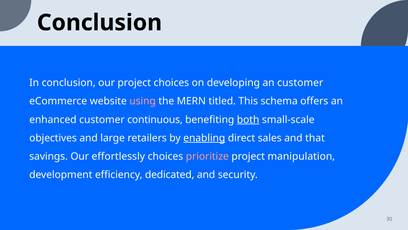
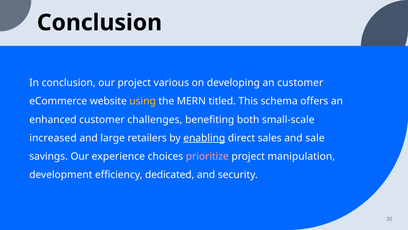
project choices: choices -> various (171, 83)
using colour: pink -> yellow (143, 101)
continuous: continuous -> challenges (155, 119)
both underline: present -> none (248, 119)
objectives: objectives -> increased (53, 138)
that: that -> sale (315, 138)
effortlessly: effortlessly -> experience (118, 156)
